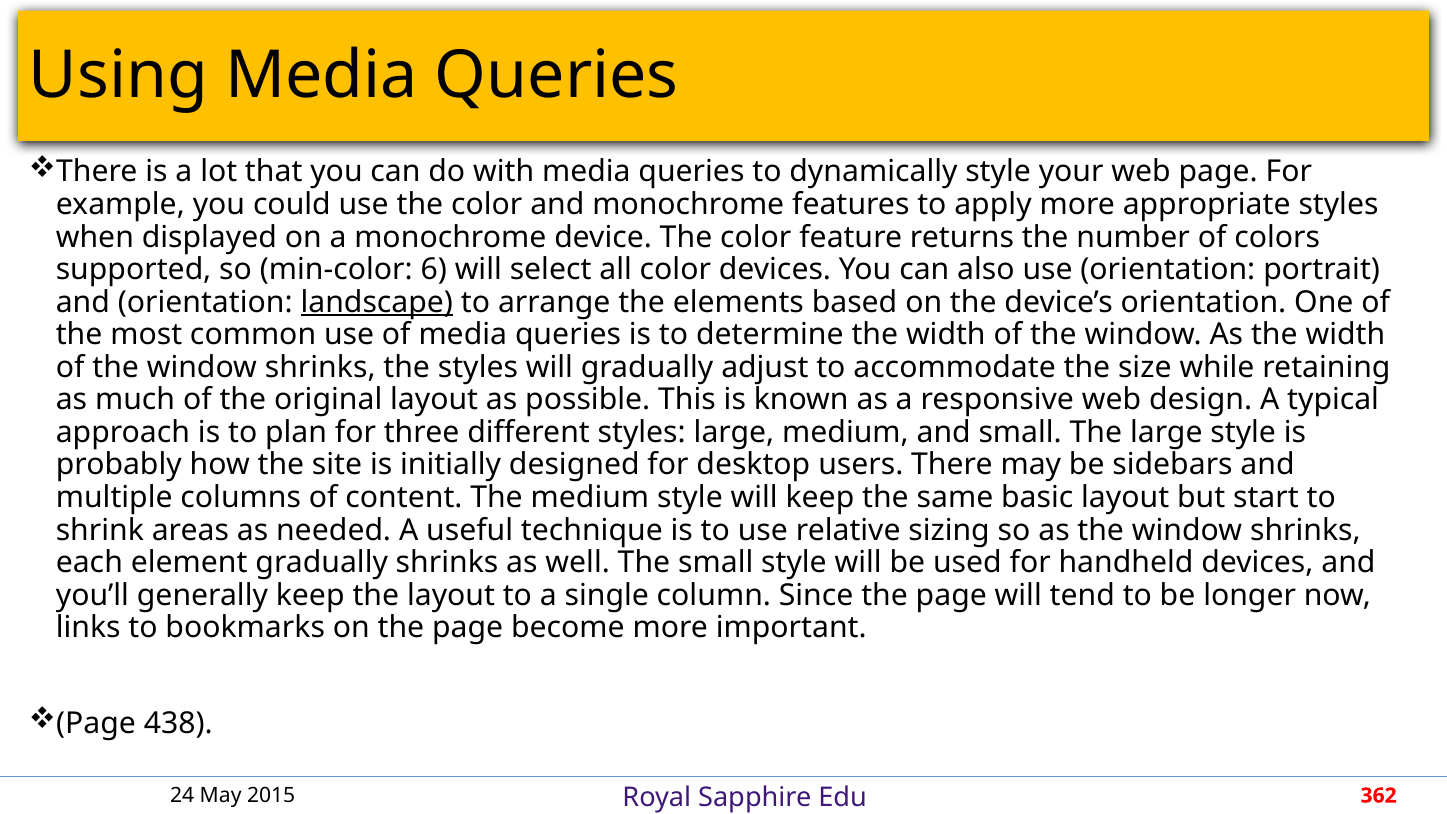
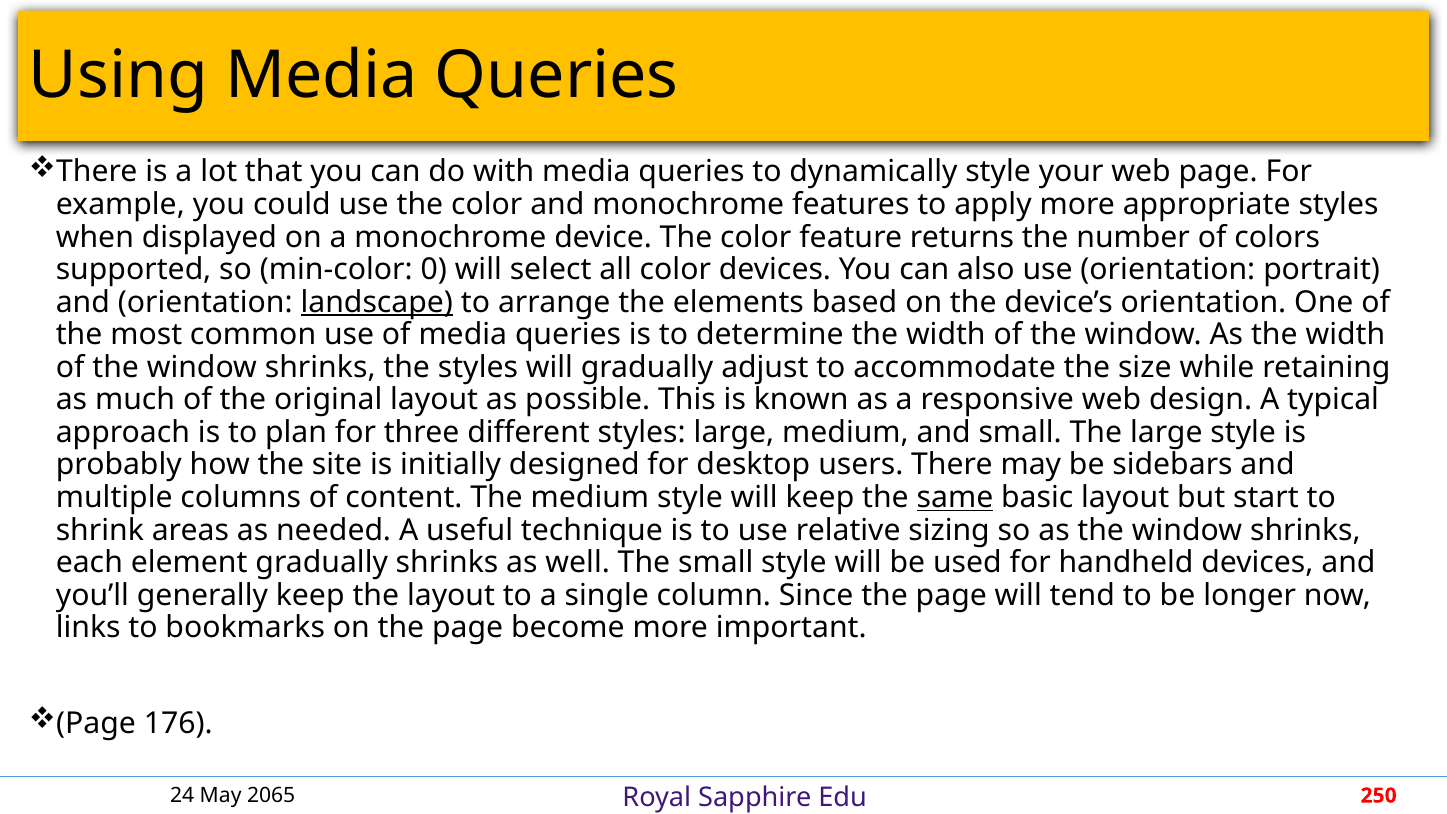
6: 6 -> 0 (434, 270)
same underline: none -> present (955, 498)
438: 438 -> 176 (178, 723)
2015: 2015 -> 2065 (271, 796)
362: 362 -> 250 (1379, 796)
